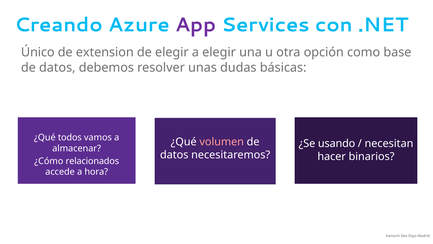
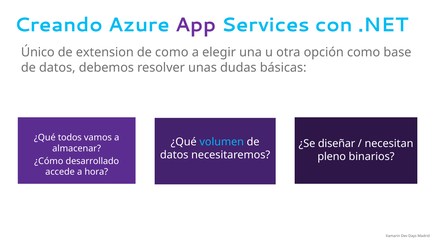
de elegir: elegir -> como (172, 52)
volumen colour: pink -> light blue (222, 142)
usando: usando -> diseñar (337, 143)
hacer: hacer -> pleno (332, 156)
relacionados: relacionados -> desarrollado (92, 161)
